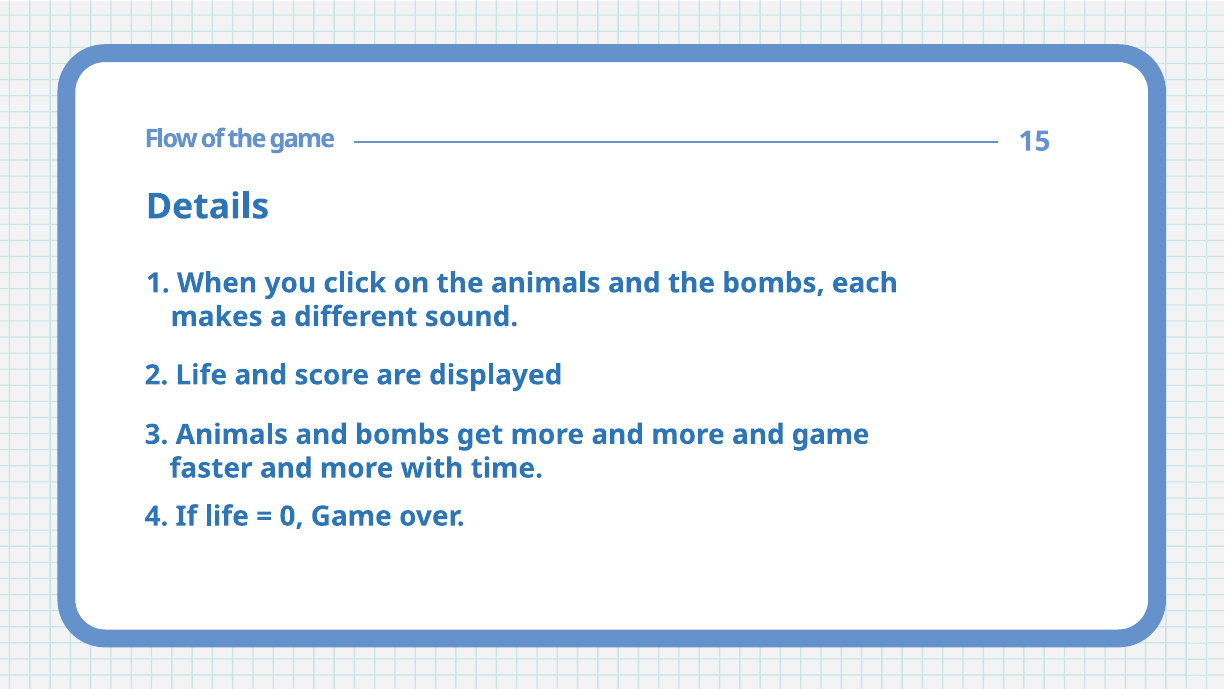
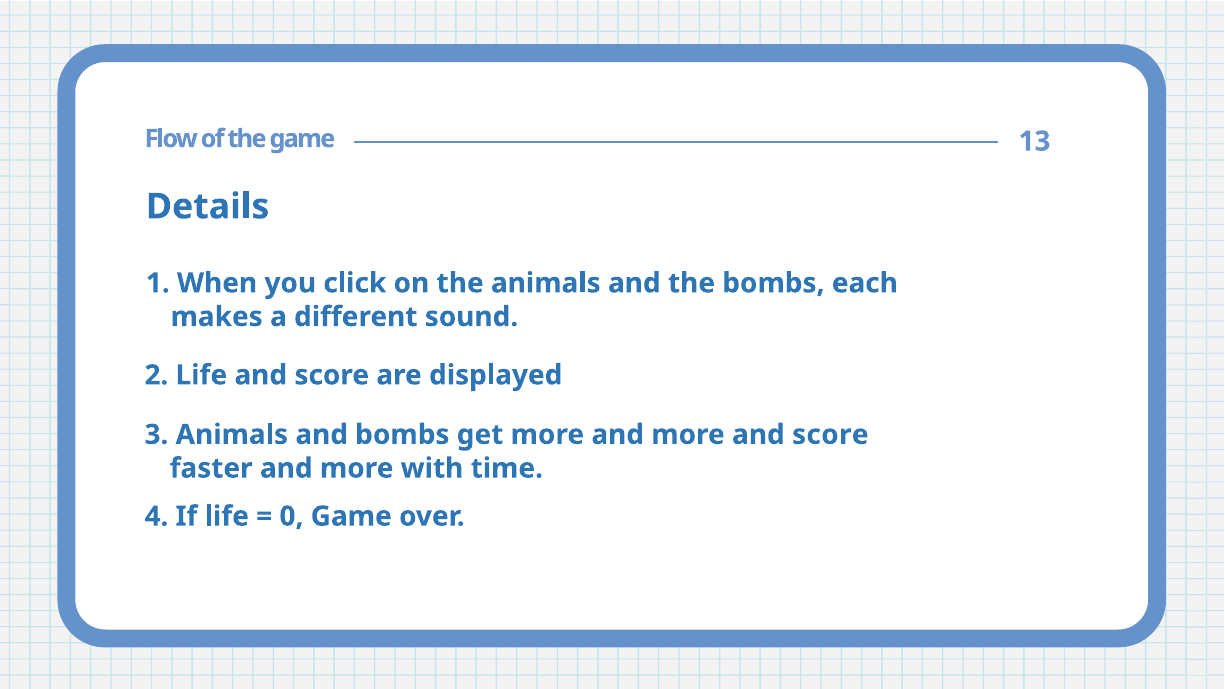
15: 15 -> 13 (1035, 141)
more and game: game -> score (830, 435)
